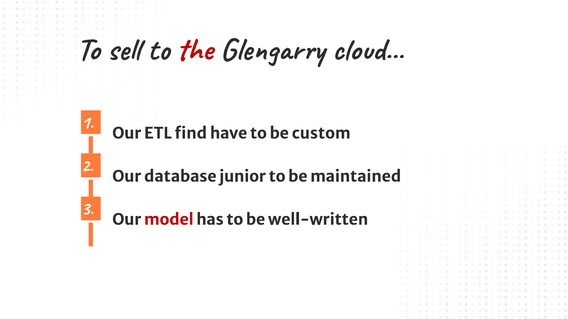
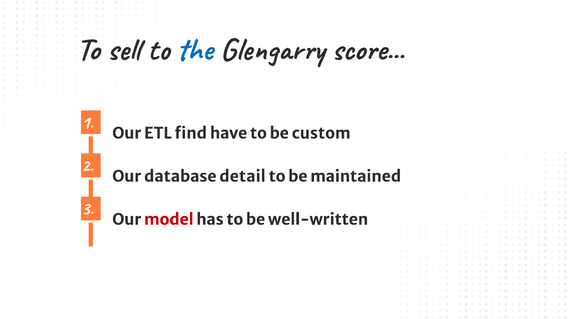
the colour: red -> blue (195, 49)
cloud: cloud -> score (368, 49)
junior: junior -> detail (243, 177)
